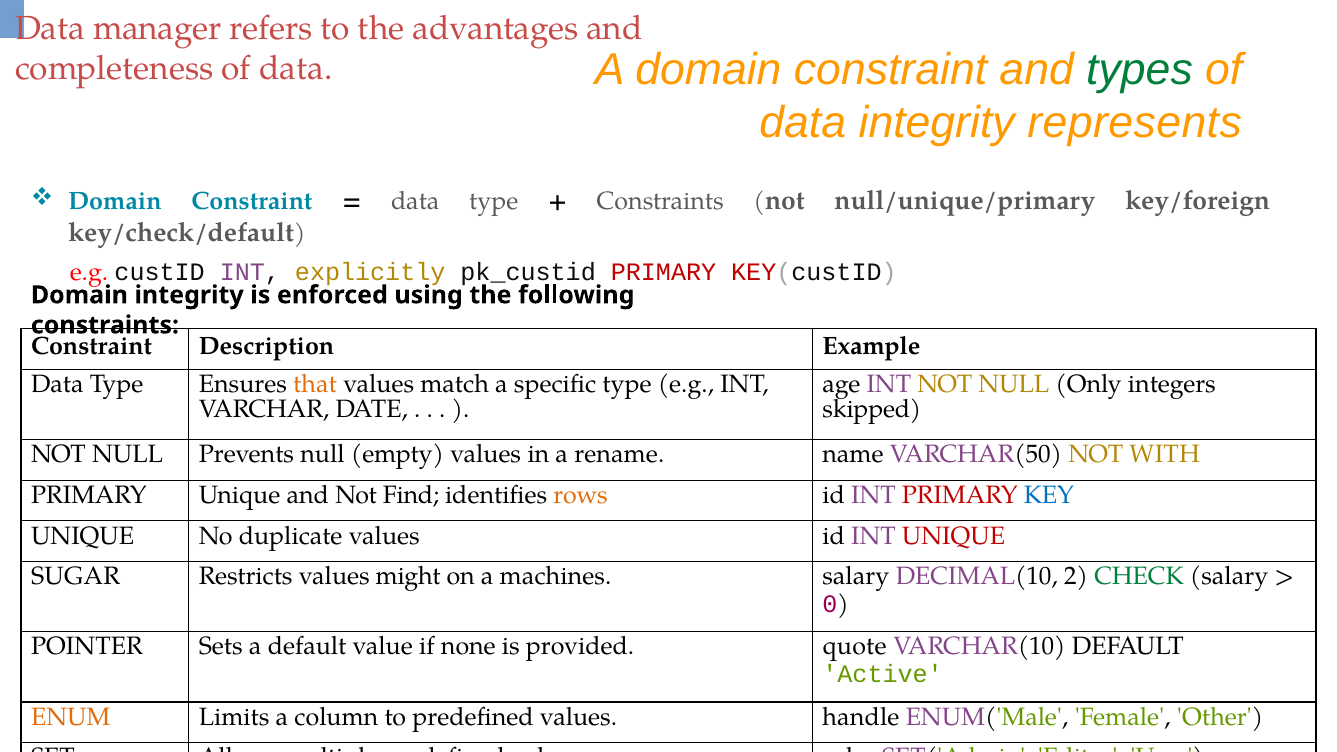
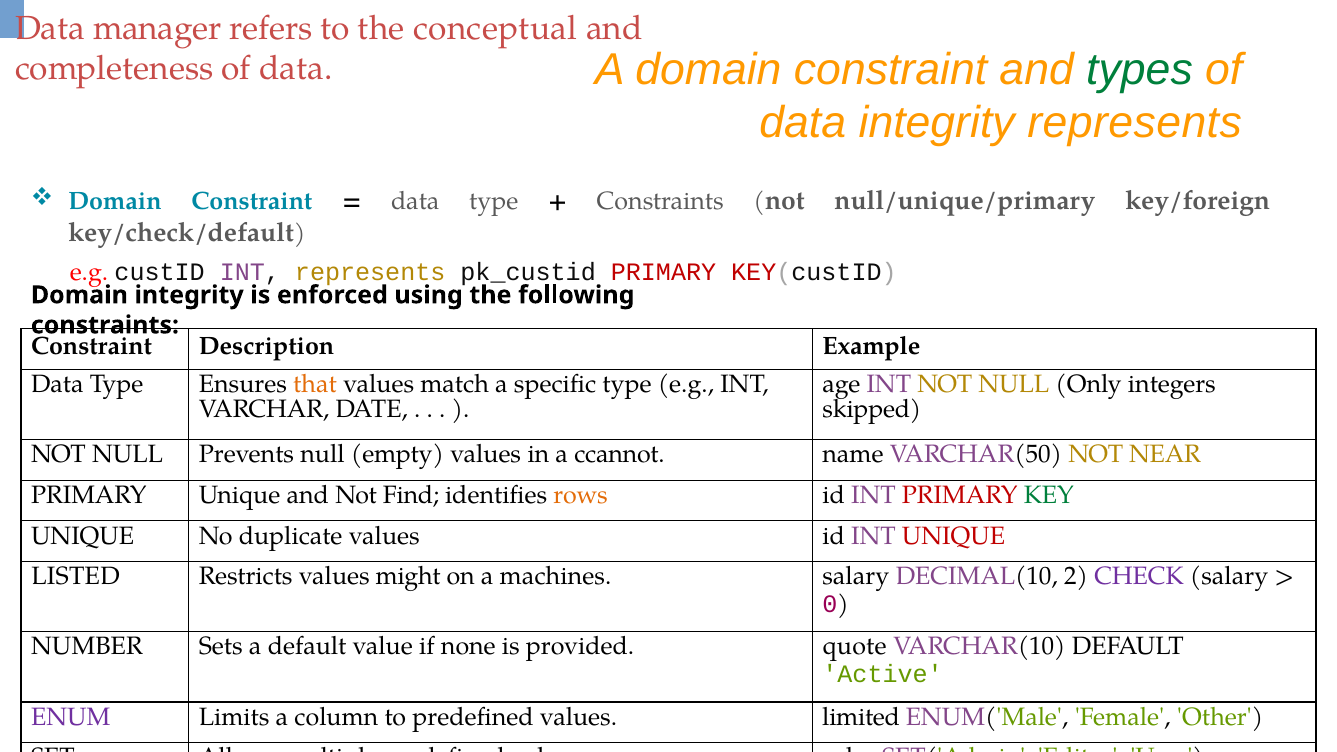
advantages: advantages -> conceptual (495, 28)
INT explicitly: explicitly -> represents (370, 272)
rename: rename -> ccannot (619, 454)
WITH: WITH -> NEAR (1165, 454)
KEY colour: blue -> green (1049, 495)
SUGAR: SUGAR -> LISTED (76, 576)
CHECK colour: green -> purple (1139, 576)
POINTER: POINTER -> NUMBER (87, 647)
ENUM colour: orange -> purple (71, 717)
handle: handle -> limited (861, 717)
